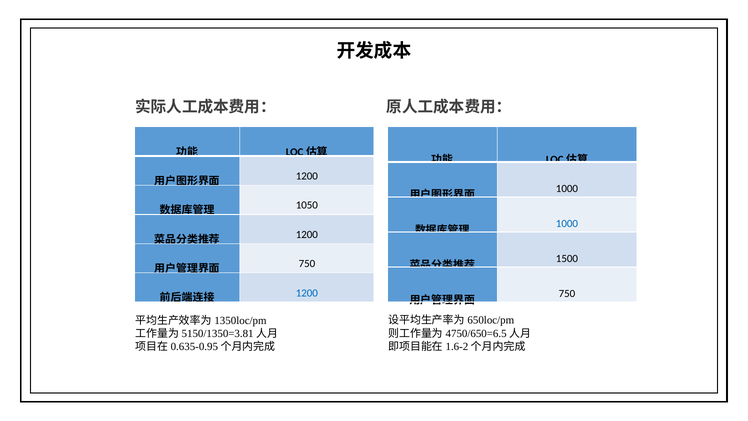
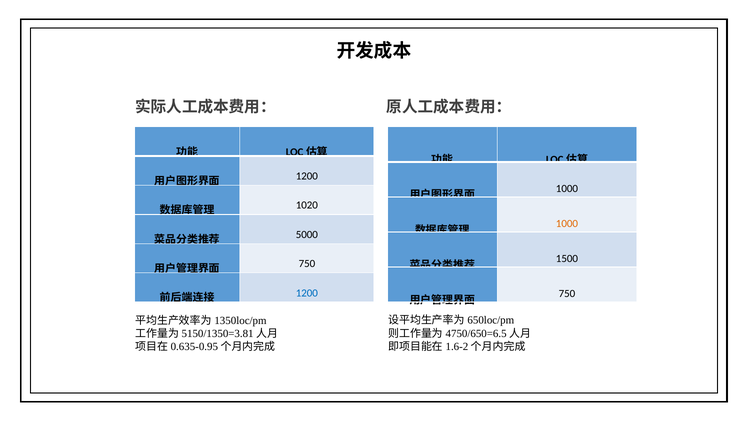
1050: 1050 -> 1020 (307, 205)
1000 colour: blue -> orange (567, 223)
1200: 1200 -> 5000 (307, 234)
